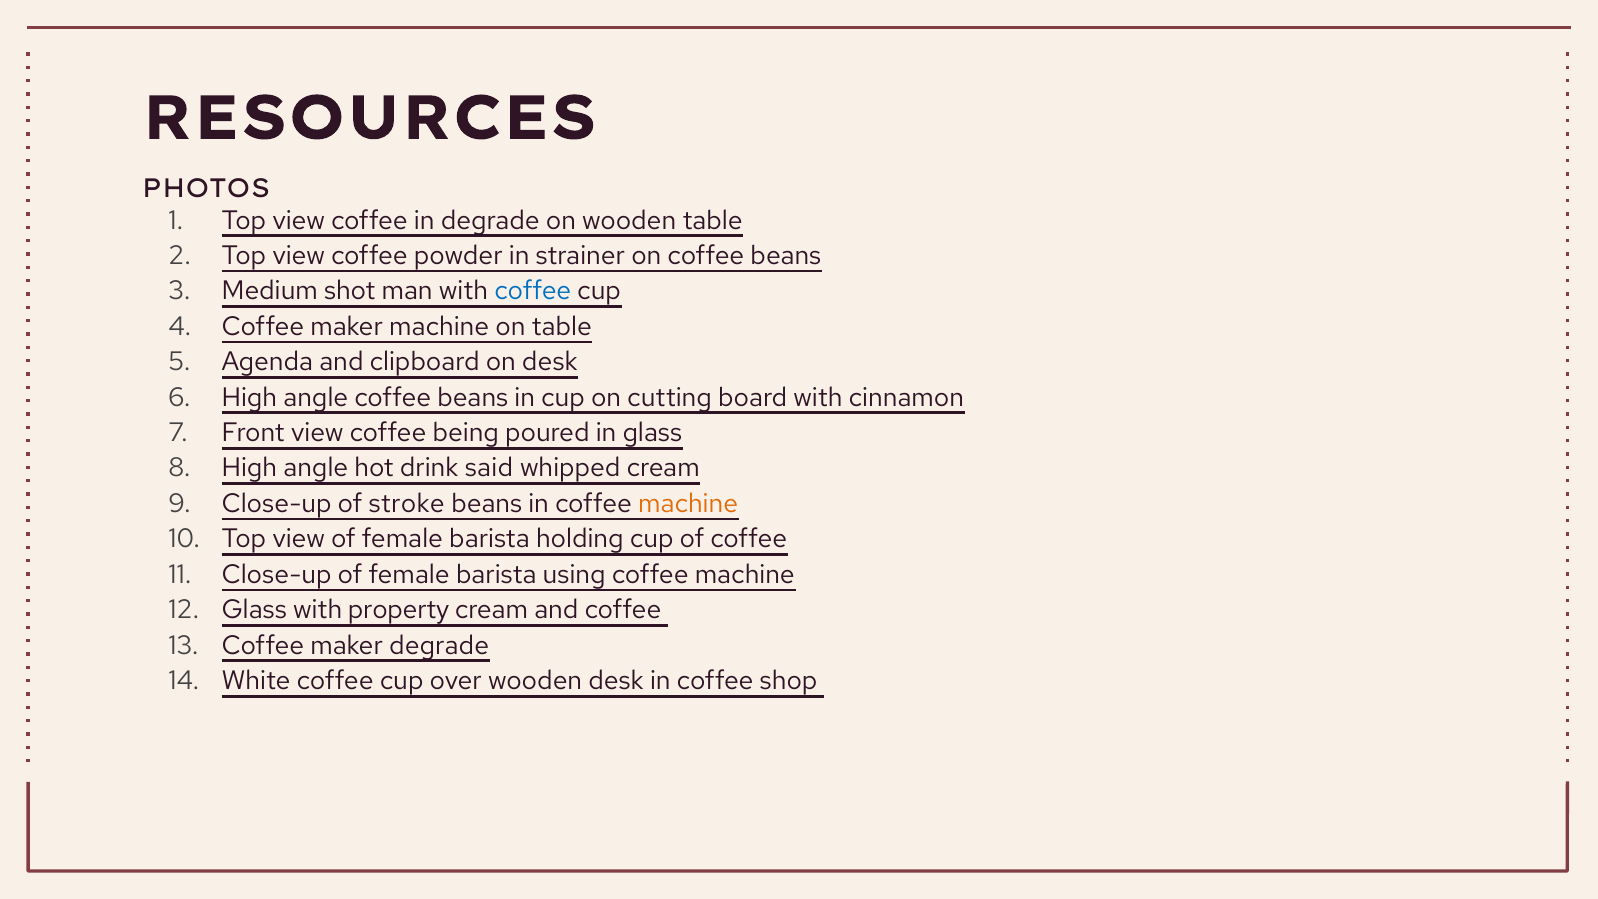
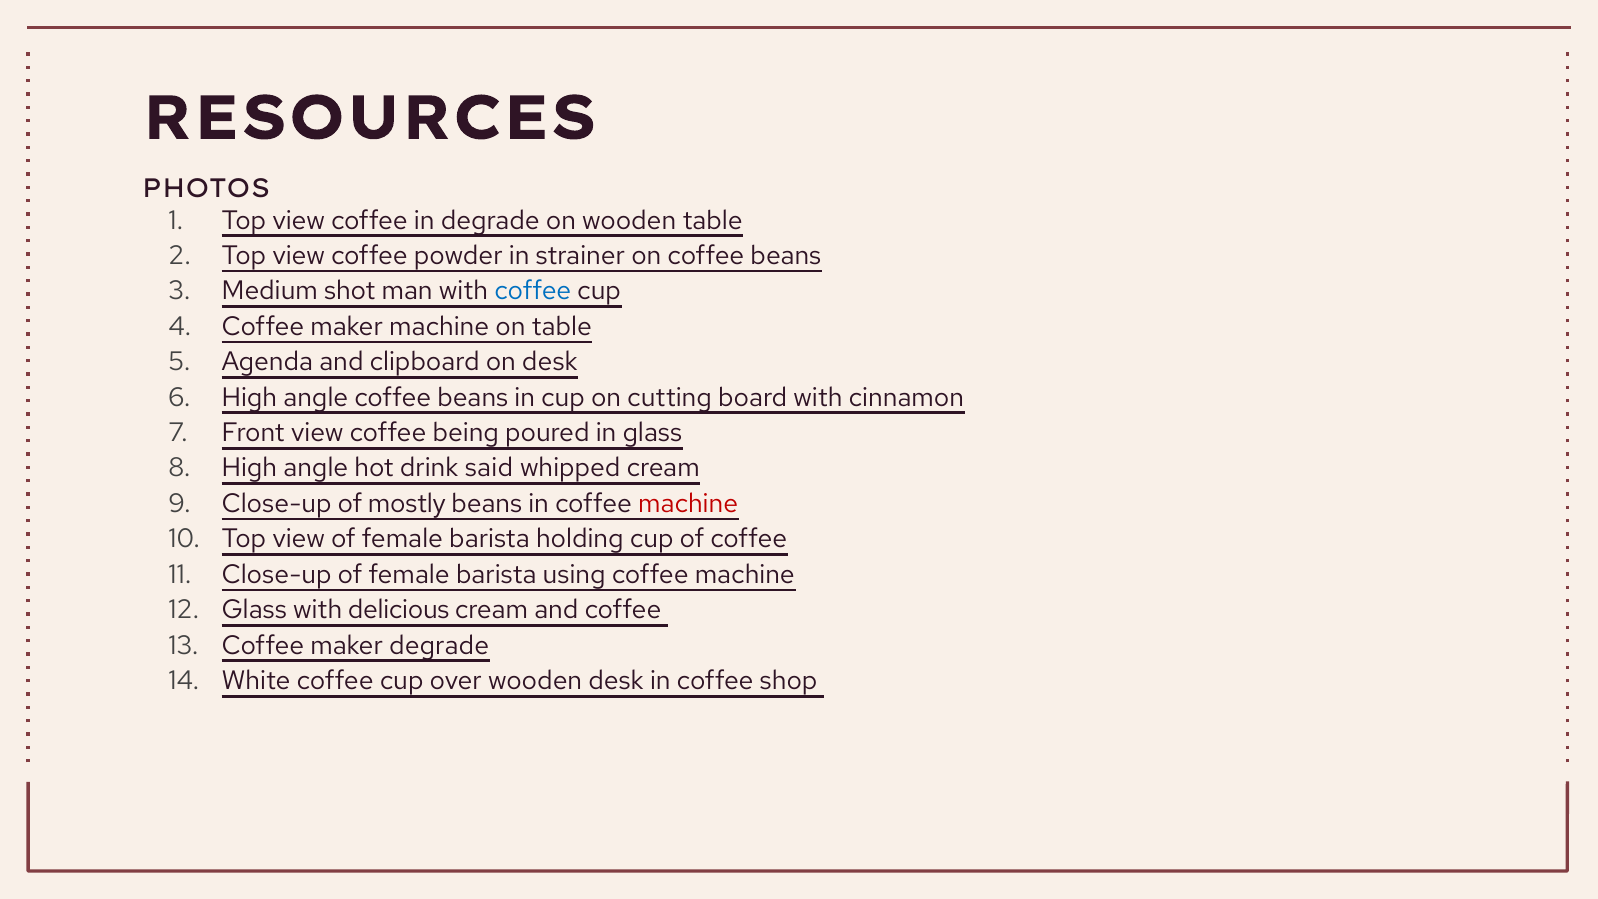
stroke: stroke -> mostly (407, 504)
machine colour: orange -> red (688, 504)
property: property -> delicious (399, 610)
